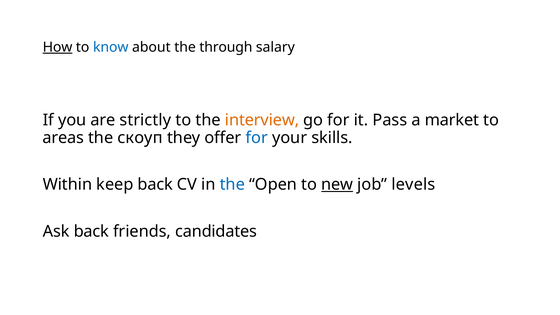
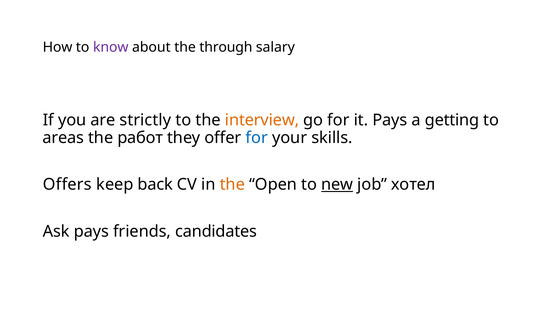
How underline: present -> none (58, 47)
know colour: blue -> purple (111, 47)
it Pass: Pass -> Pays (390, 120)
market: market -> getting (452, 120)
скоуп: скоуп -> работ (140, 138)
Within: Within -> Offers (67, 185)
the colour: blue -> orange (232, 185)
levels: levels -> хотел (413, 185)
Ask back: back -> pays (91, 231)
